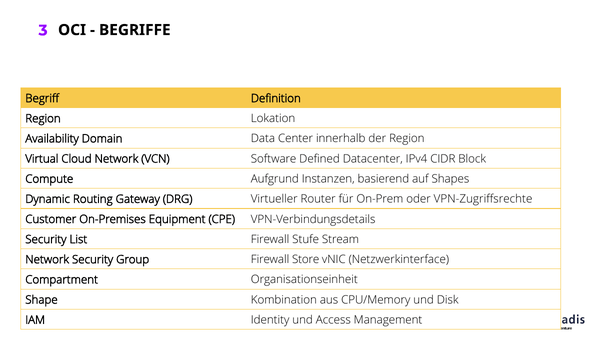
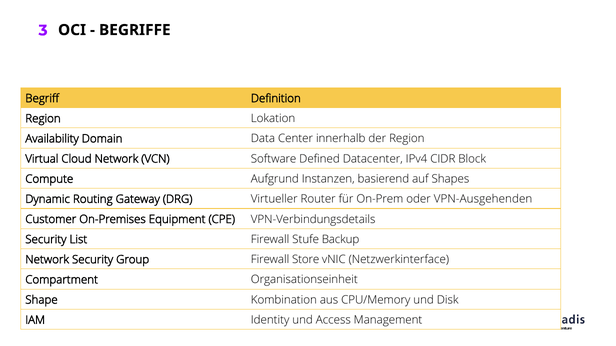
VPN-Zugriffsrechte: VPN-Zugriffsrechte -> VPN-Ausgehenden (483, 199)
Stream: Stream -> Backup (341, 240)
